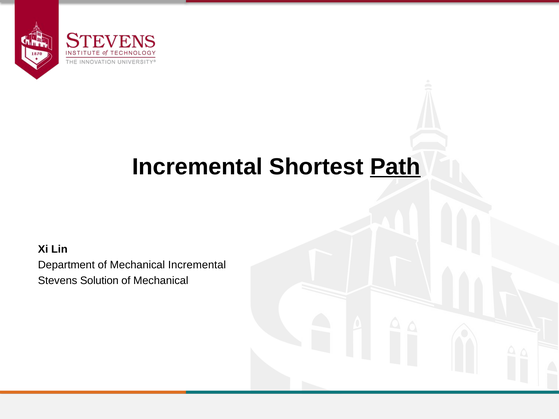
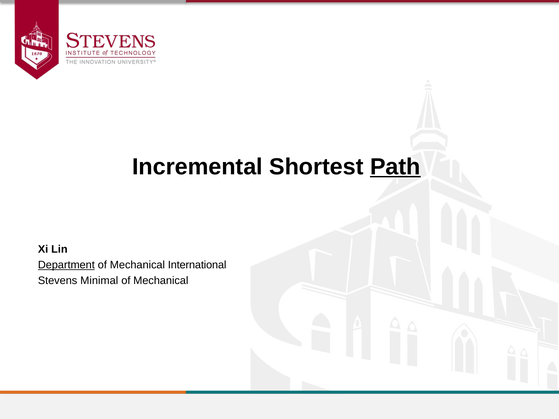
Department underline: none -> present (66, 265)
Incremental: Incremental -> International (197, 265)
Solution: Solution -> Minimal (99, 281)
